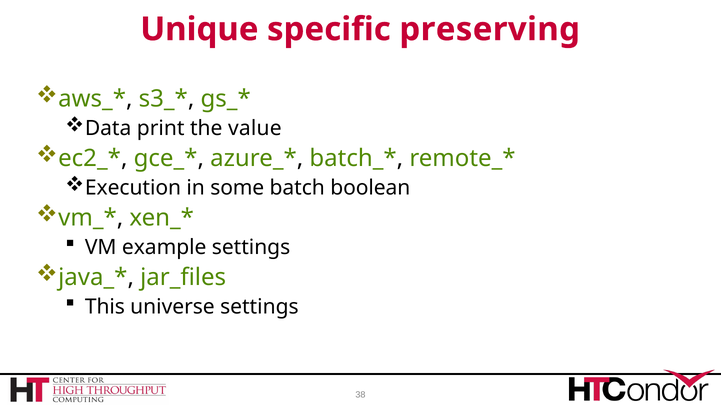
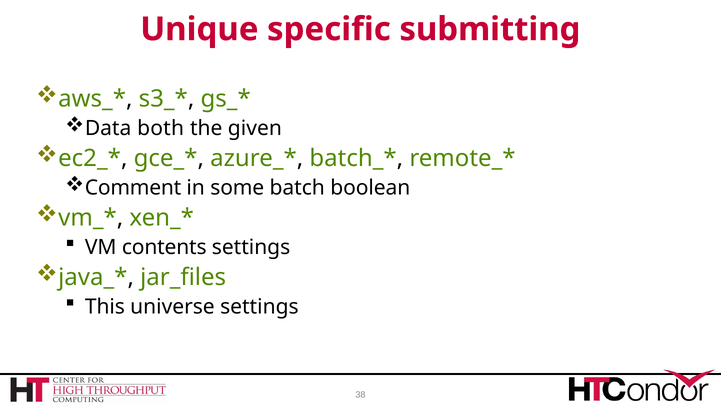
preserving: preserving -> submitting (490, 29)
print: print -> both (161, 129)
value: value -> given (255, 129)
Execution: Execution -> Comment (133, 188)
example: example -> contents (164, 248)
